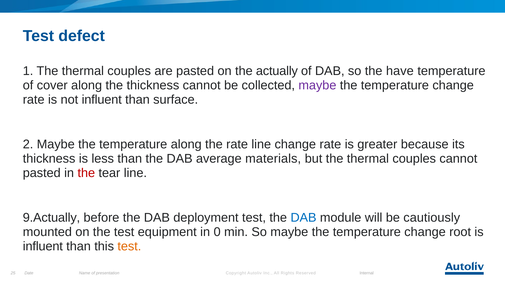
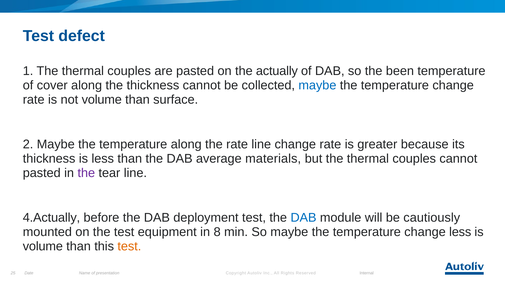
have: have -> been (400, 71)
maybe colour: purple -> blue (317, 85)
not influent: influent -> volume (102, 100)
the colour: red -> purple (86, 173)
9.Actually: 9.Actually -> 4.Actually (51, 218)
0: 0 -> 8 (217, 232)
change root: root -> less (460, 232)
influent: influent -> volume (43, 247)
